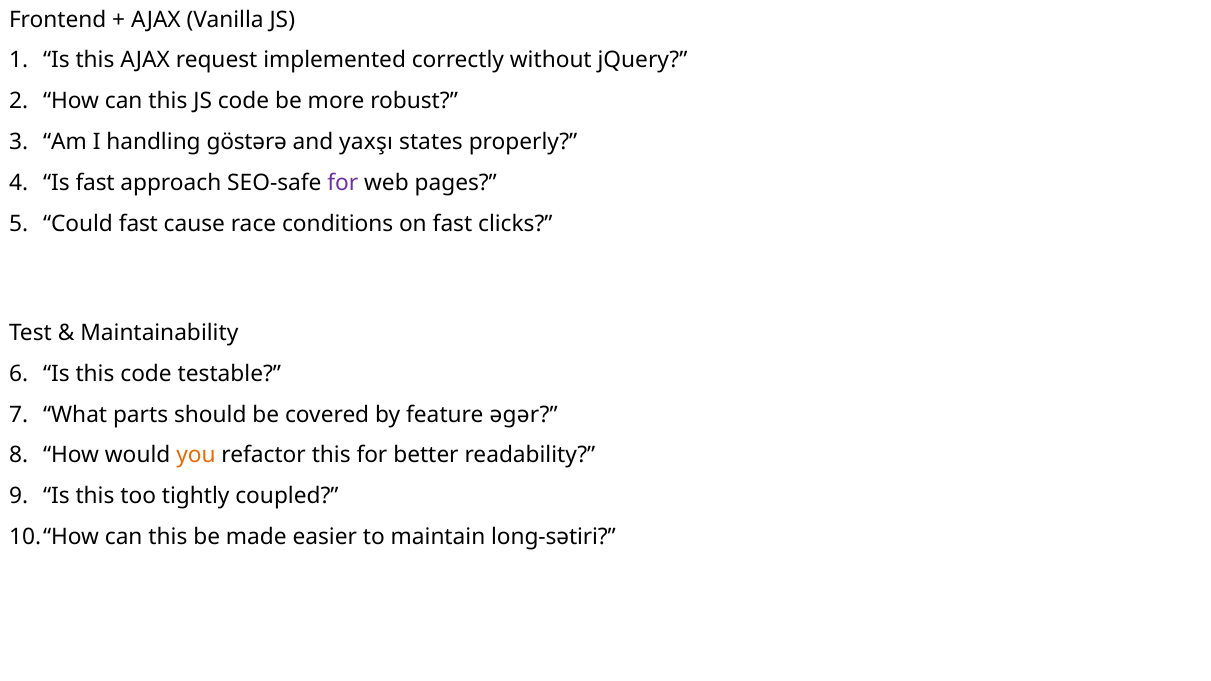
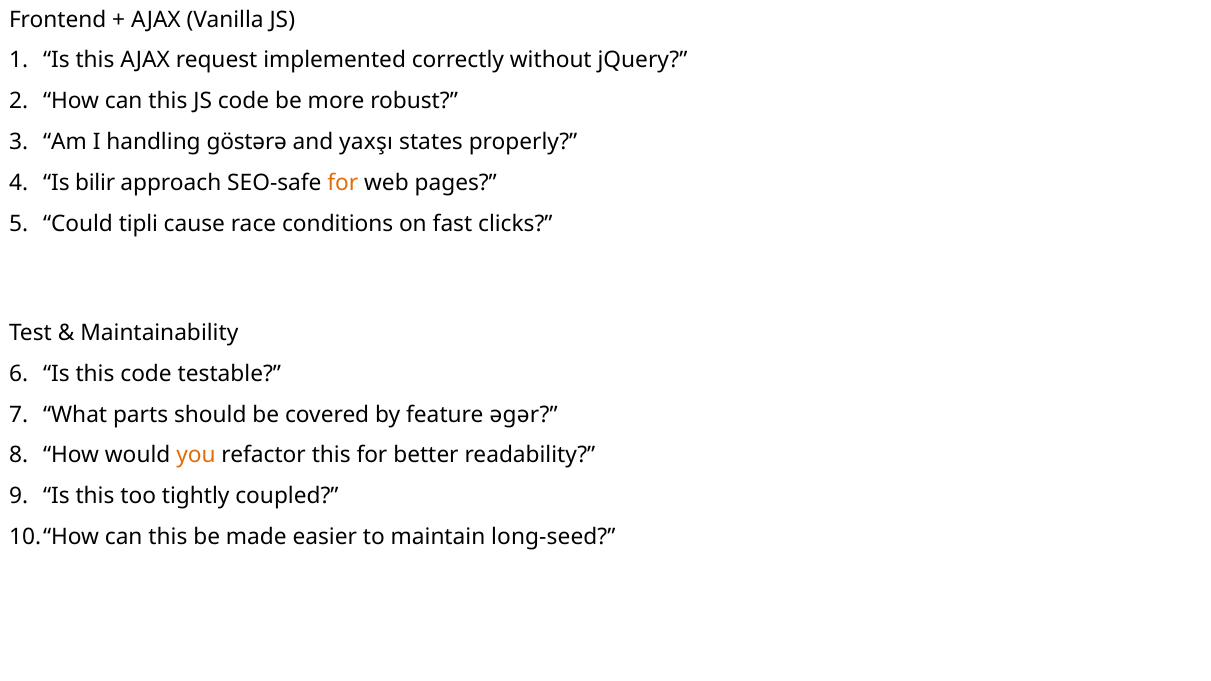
Is fast: fast -> bilir (95, 183)
for colour: purple -> orange (343, 183)
Could fast: fast -> tipli (138, 224)
long-sətiri: long-sətiri -> long-seed (553, 537)
